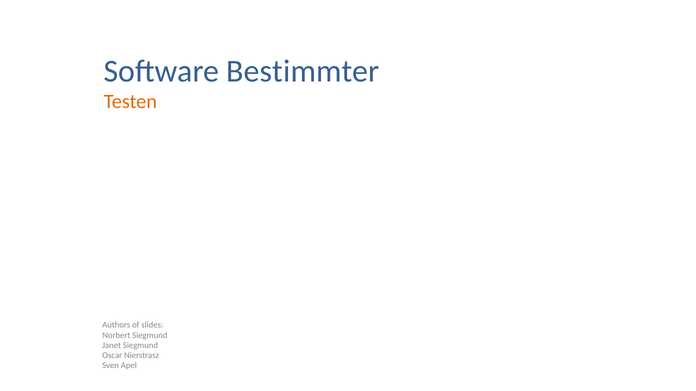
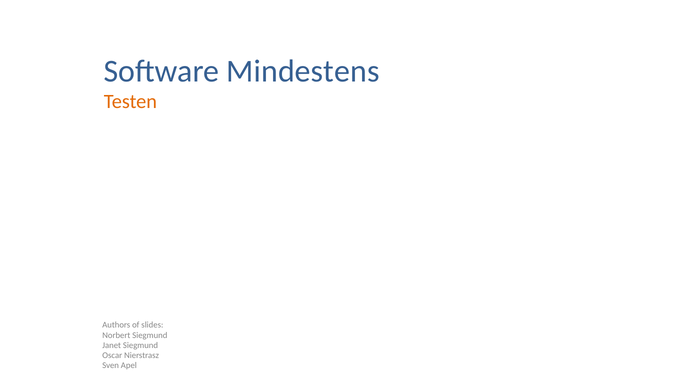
Bestimmter: Bestimmter -> Mindestens (303, 71)
